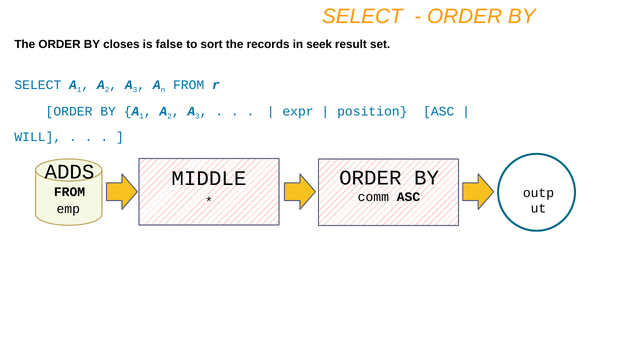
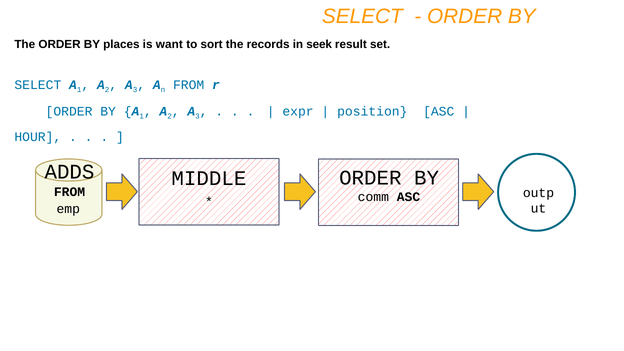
closes: closes -> places (121, 45)
false: false -> want (169, 45)
WILL: WILL -> HOUR (38, 137)
